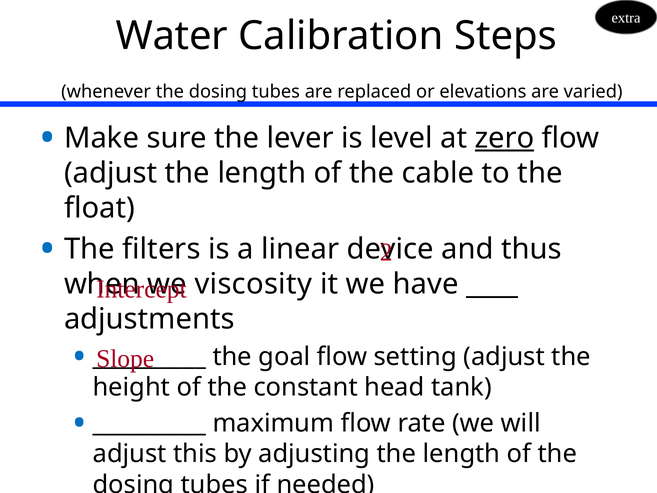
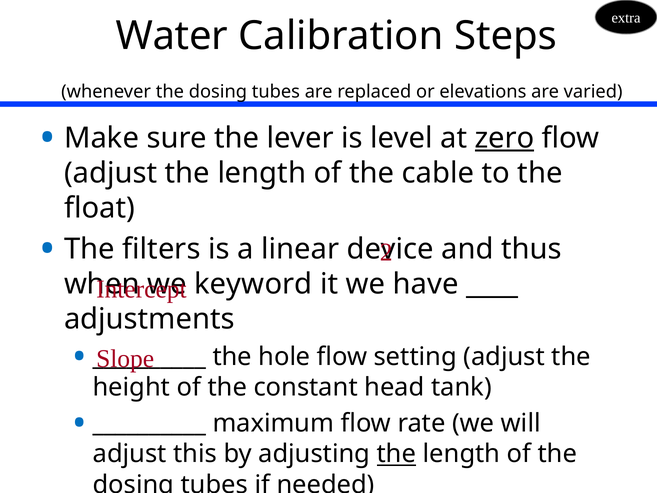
viscosity: viscosity -> keyword (253, 284)
goal: goal -> hole (284, 357)
the underline: none -> present (396, 454)
